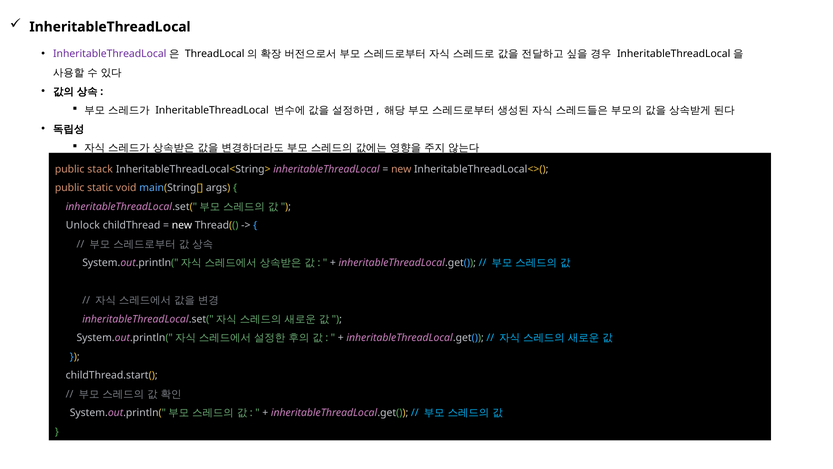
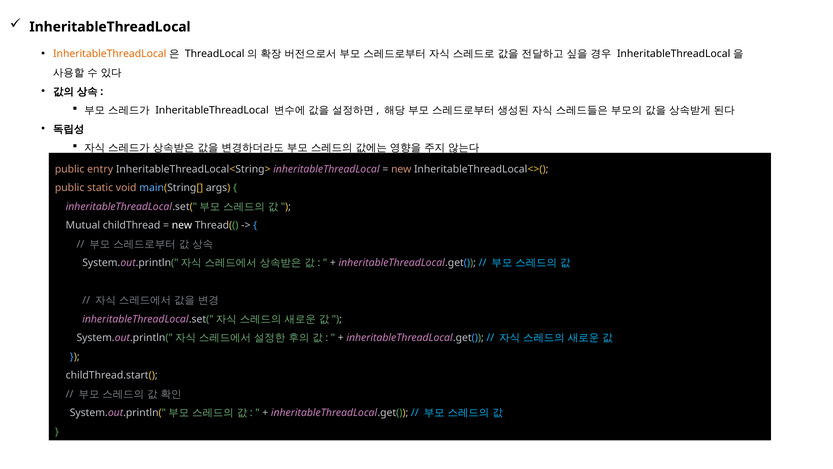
InheritableThreadLocal colour: purple -> orange (110, 54)
stack: stack -> entry (100, 169)
Unlock: Unlock -> Mutual (83, 225)
